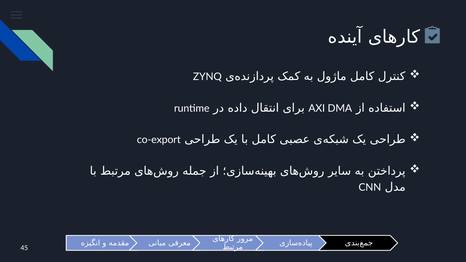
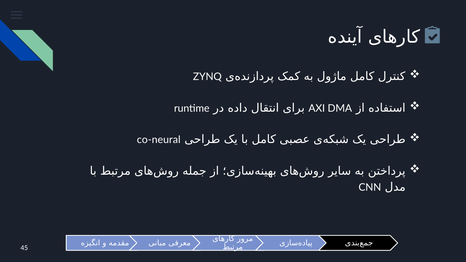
co-export: co-export -> co-neural (159, 140)
